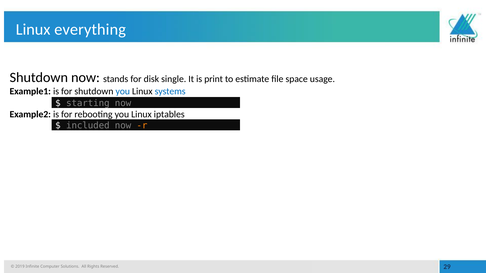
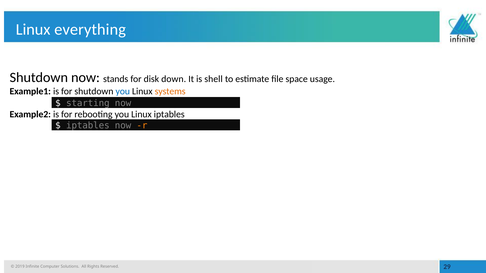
single: single -> down (174, 79)
print: print -> shell (214, 79)
systems colour: blue -> orange (170, 91)
included: included -> iptables (88, 126)
